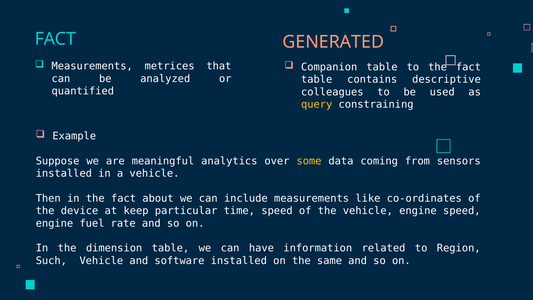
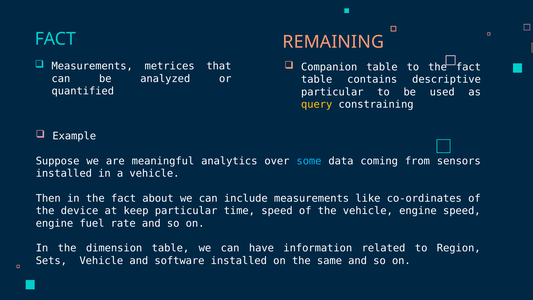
GENERATED: GENERATED -> REMAINING (333, 42)
colleagues: colleagues -> particular (332, 92)
some colour: yellow -> light blue (309, 161)
Such: Such -> Sets (51, 260)
